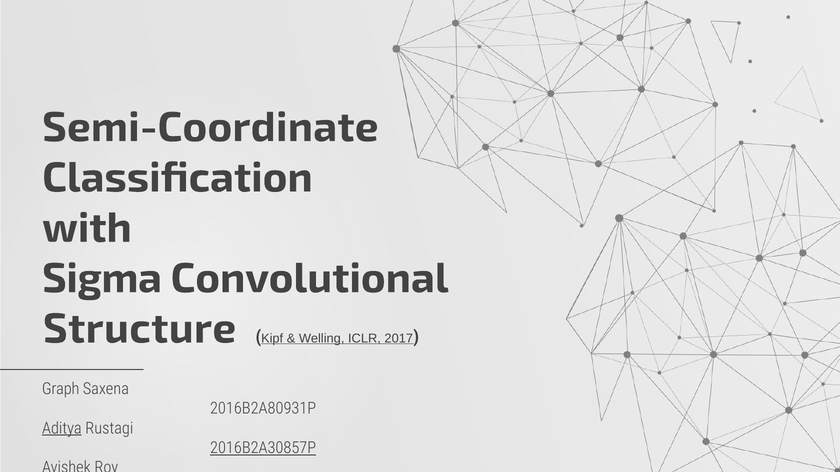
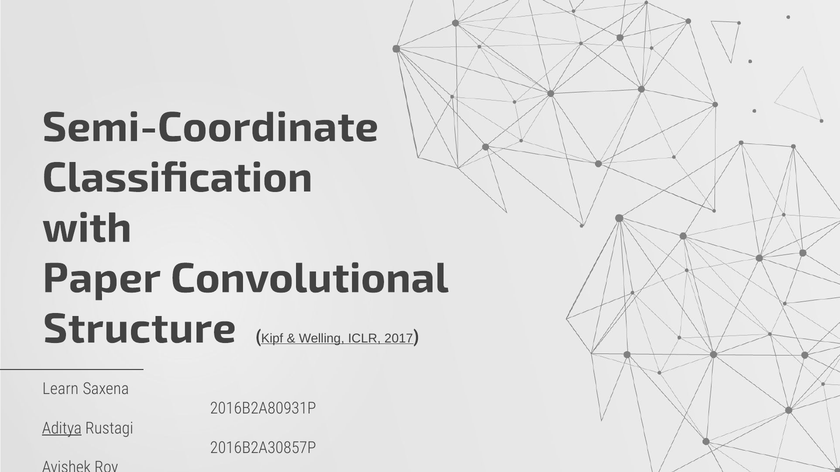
Sigma: Sigma -> Paper (102, 279)
Graph: Graph -> Learn (60, 389)
2016B2A30857P underline: present -> none (263, 448)
